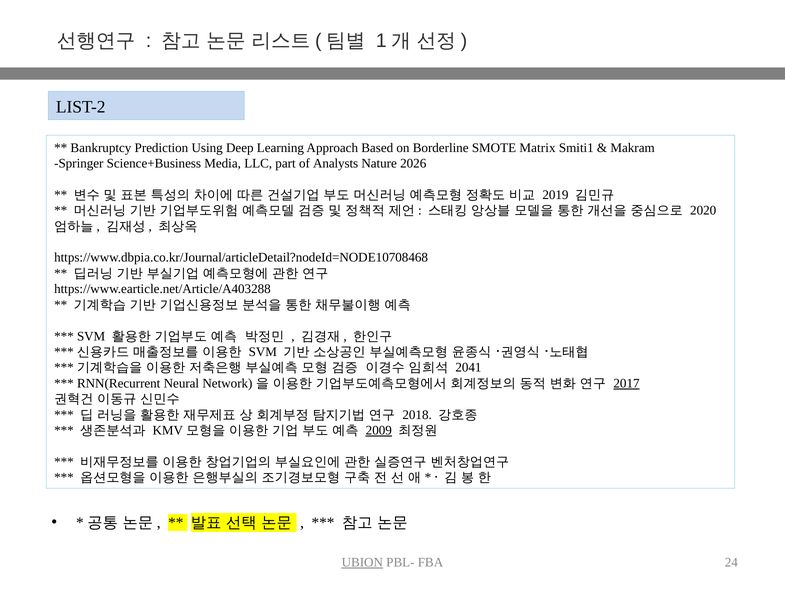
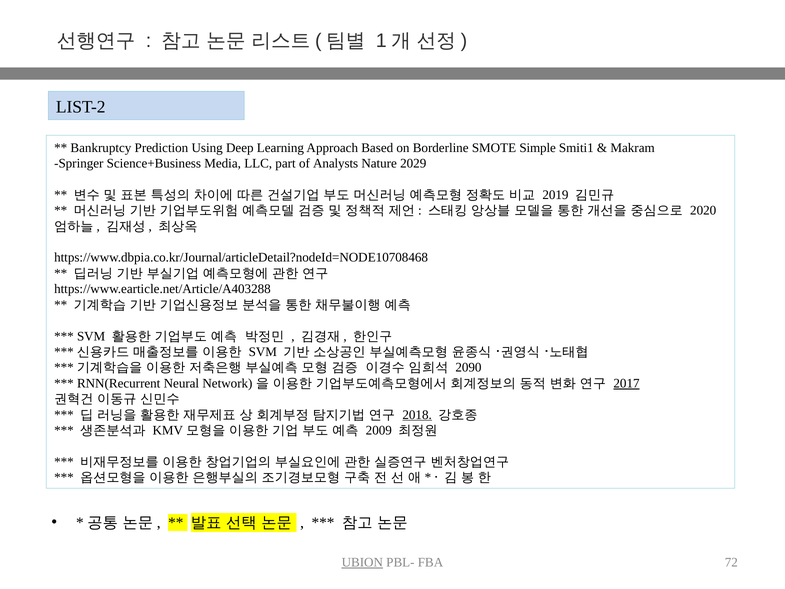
Matrix: Matrix -> Simple (538, 148)
2026: 2026 -> 2029 (413, 163)
2041: 2041 -> 2090 (468, 367)
2018 underline: none -> present (417, 415)
2009 underline: present -> none (379, 430)
24: 24 -> 72 (731, 562)
